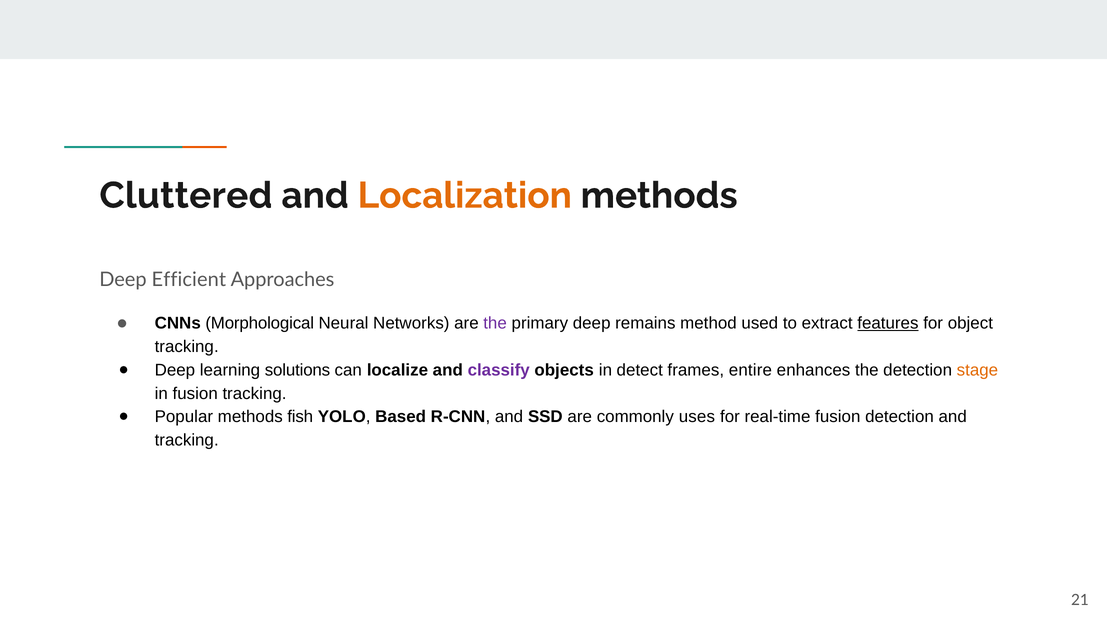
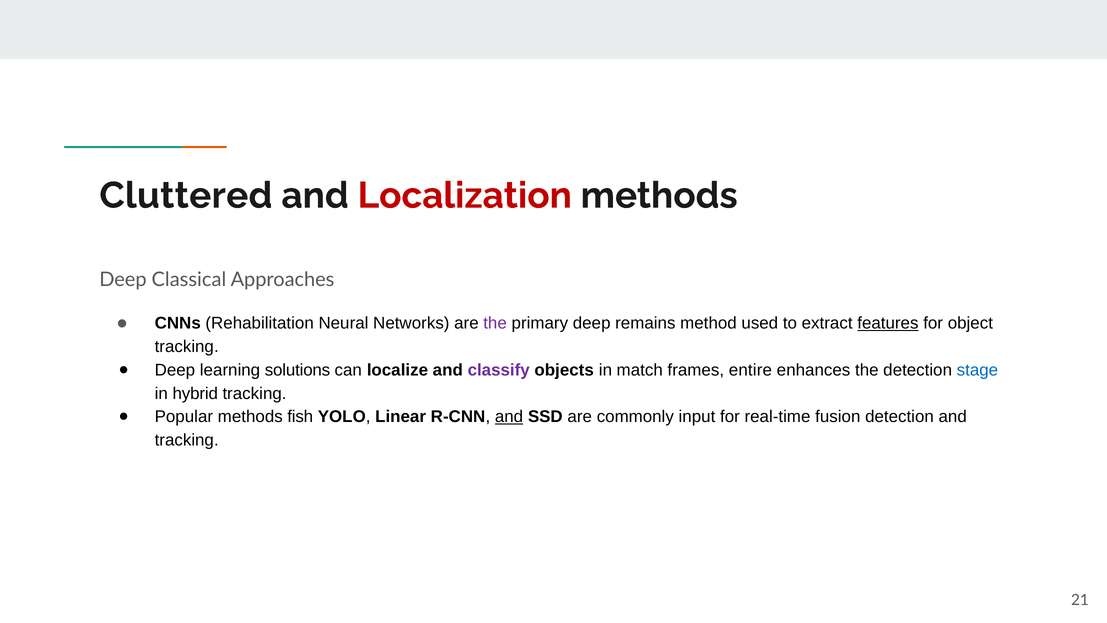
Localization colour: orange -> red (465, 195)
Efficient: Efficient -> Classical (189, 280)
Morphological: Morphological -> Rehabilitation (260, 323)
detect: detect -> match (640, 370)
stage colour: orange -> blue (977, 370)
in fusion: fusion -> hybrid (195, 393)
Based: Based -> Linear (401, 417)
and underline: none -> present (509, 417)
uses: uses -> input (697, 417)
